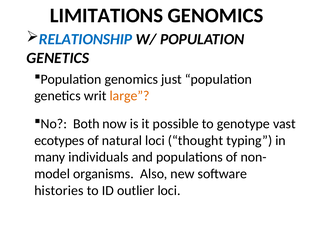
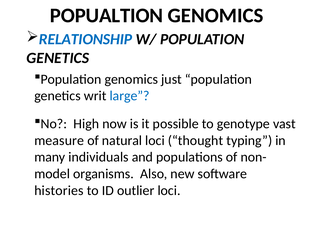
LIMITATIONS: LIMITATIONS -> POPUALTION (107, 15)
large colour: orange -> blue (130, 96)
Both: Both -> High (86, 124)
ecotypes: ecotypes -> measure (59, 141)
